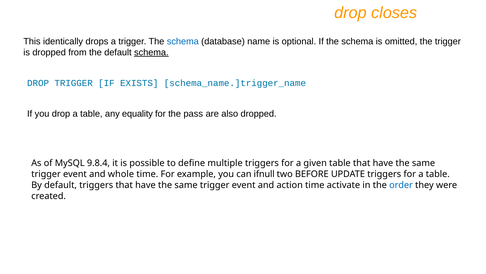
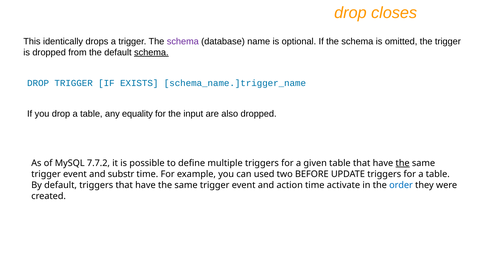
schema colour: blue -> purple (183, 41)
pass: pass -> input (193, 113)
9.8.4: 9.8.4 -> 7.7.2 (98, 163)
the underline: none -> present (403, 163)
whole: whole -> substr (121, 174)
ifnull: ifnull -> used (264, 174)
